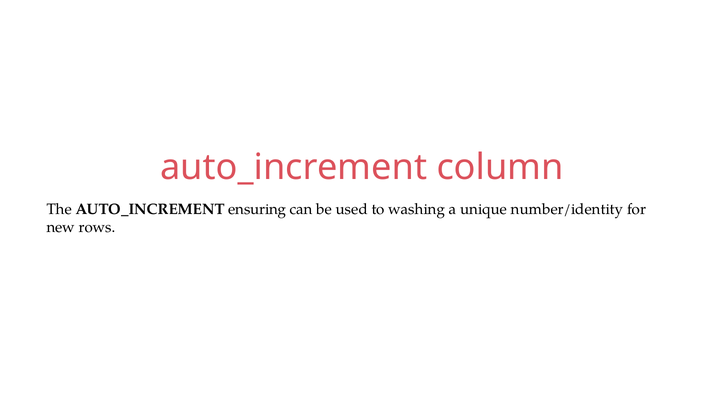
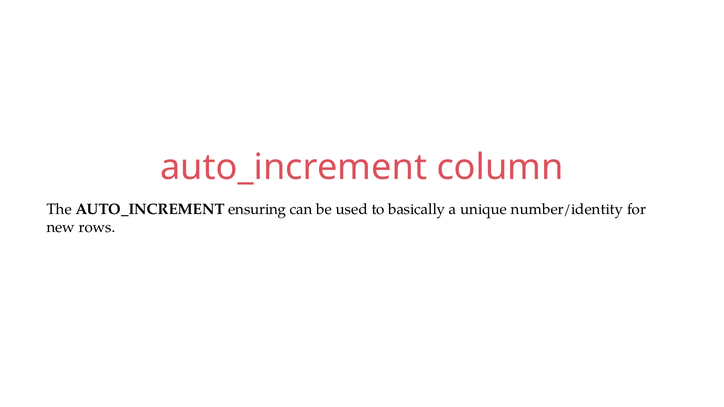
washing: washing -> basically (417, 209)
